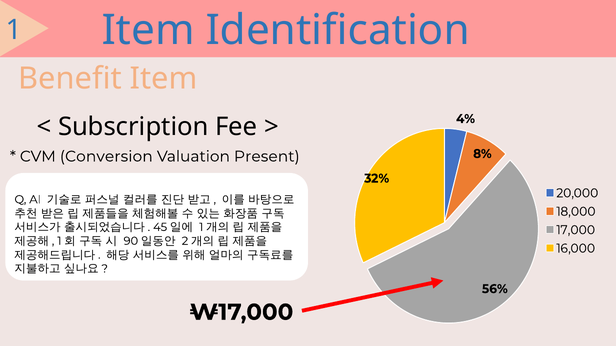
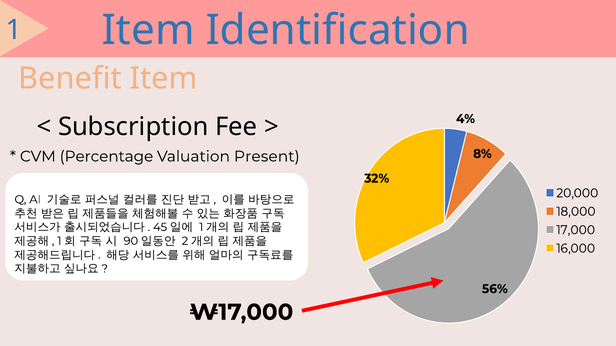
Conversion: Conversion -> Percentage (106, 157)
